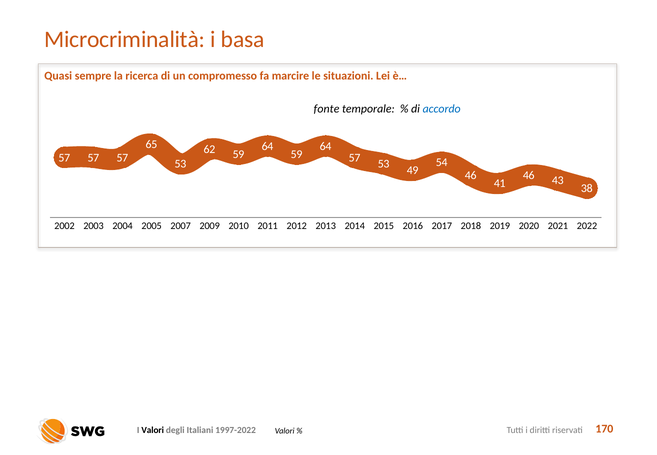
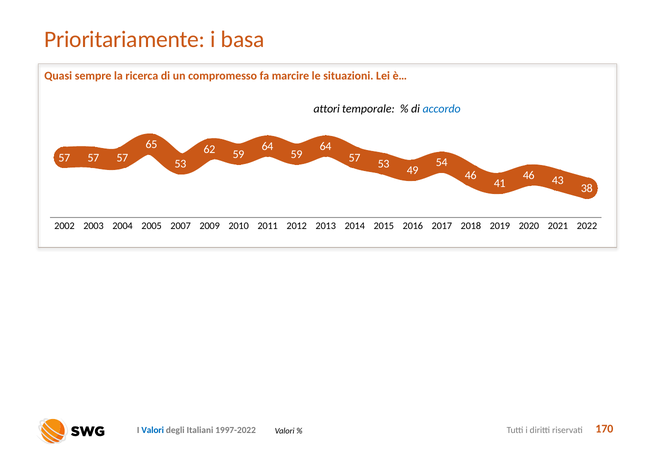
Microcriminalità: Microcriminalità -> Prioritariamente (125, 40)
fonte: fonte -> attori (327, 109)
Valori colour: black -> blue (153, 430)
